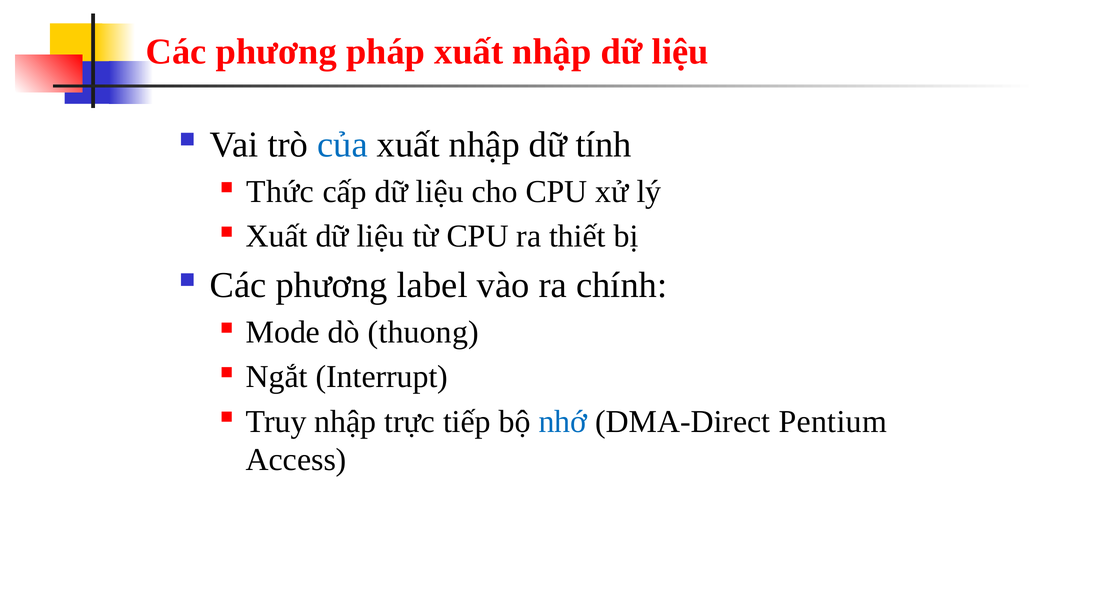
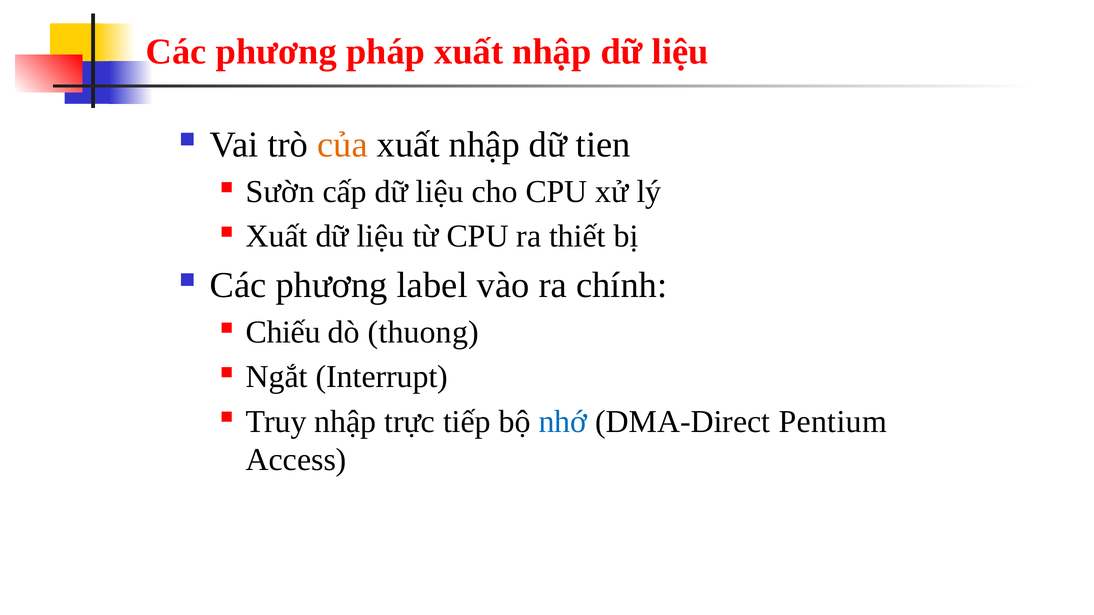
của colour: blue -> orange (343, 145)
tính: tính -> tien (603, 145)
Thức: Thức -> Sườn (280, 192)
Mode: Mode -> Chiếu (283, 332)
